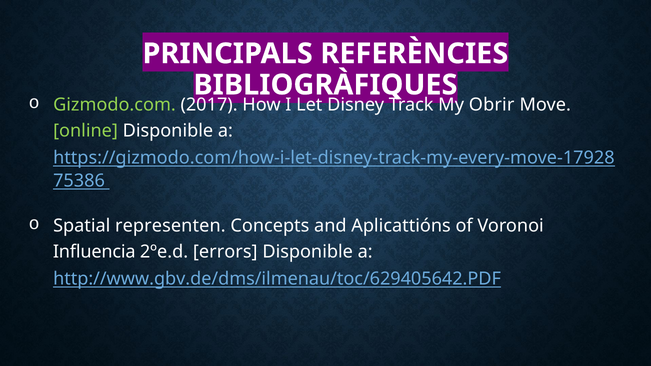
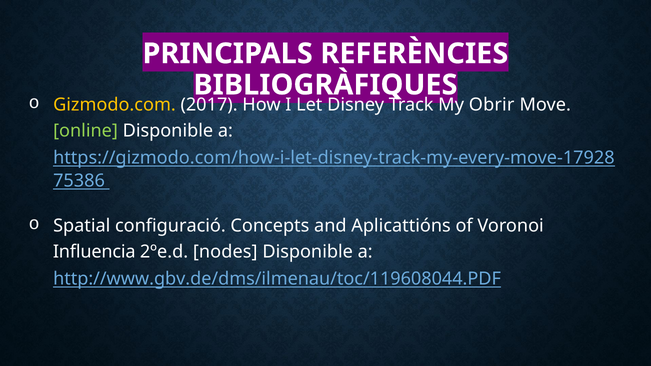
Gizmodo.com colour: light green -> yellow (114, 105)
representen: representen -> configuració (170, 226)
errors: errors -> nodes (225, 252)
http://www.gbv.de/dms/ilmenau/toc/629405642.PDF: http://www.gbv.de/dms/ilmenau/toc/629405642.PDF -> http://www.gbv.de/dms/ilmenau/toc/119608044.PDF (277, 279)
